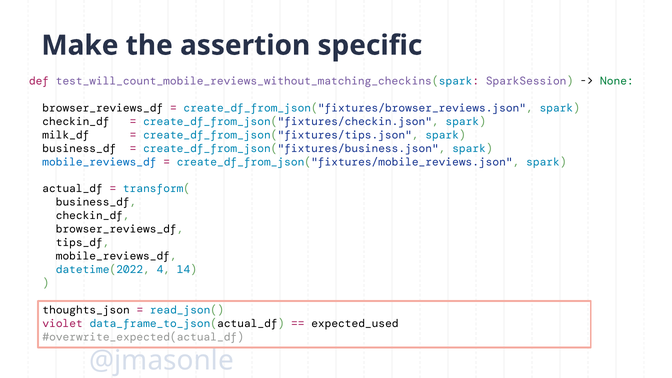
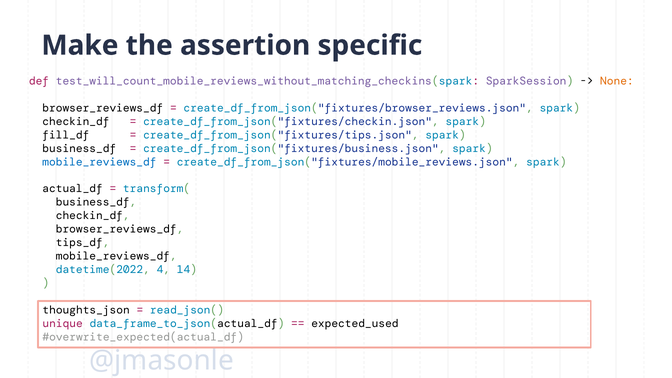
None colour: green -> orange (617, 81)
milk_df: milk_df -> fill_df (66, 135)
violet: violet -> unique (63, 324)
